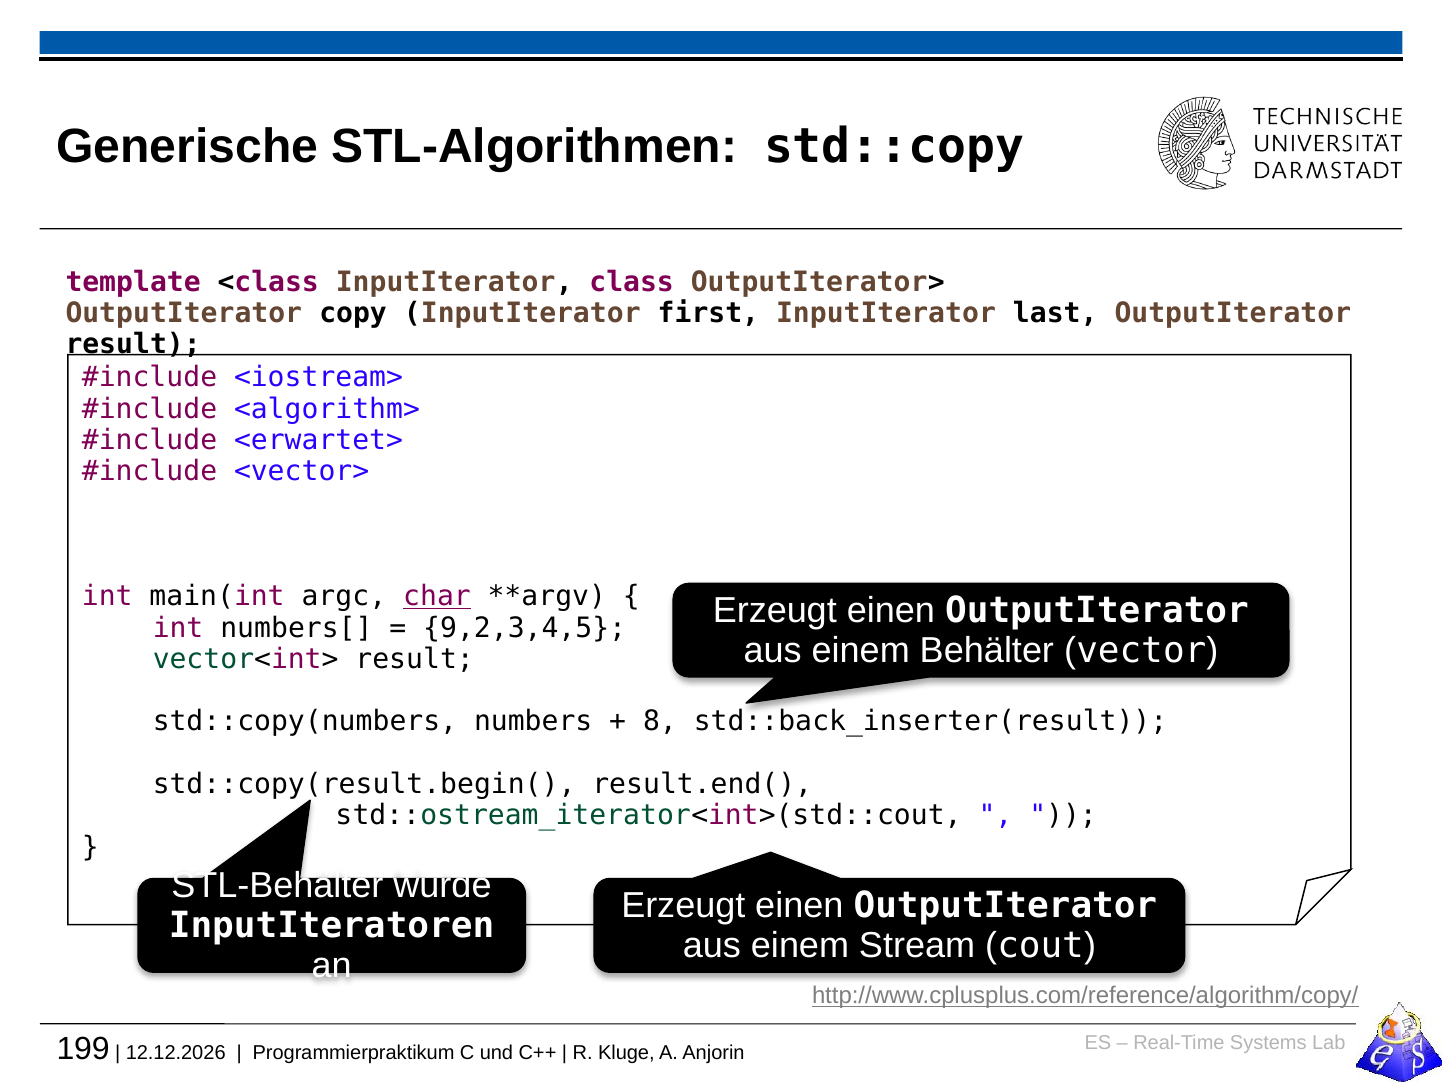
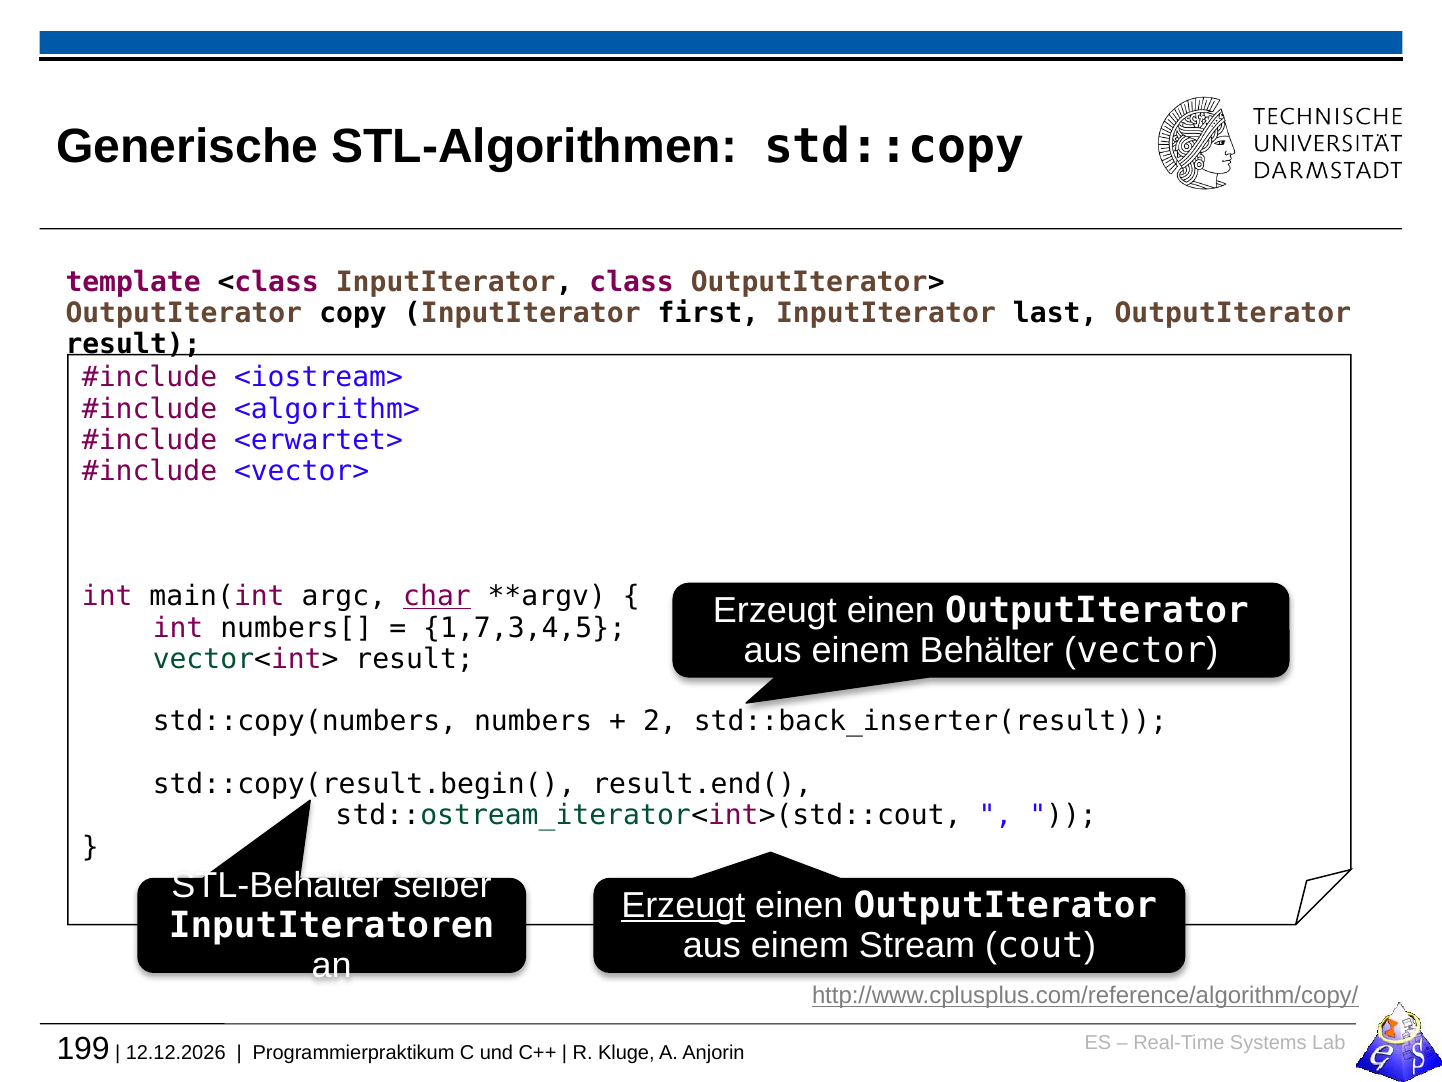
9,2,3,4,5: 9,2,3,4,5 -> 1,7,3,4,5 (525, 628)
8: 8 -> 2 (660, 721)
wurde: wurde -> selber (442, 885)
Erzeugt underline: none -> present (683, 905)
